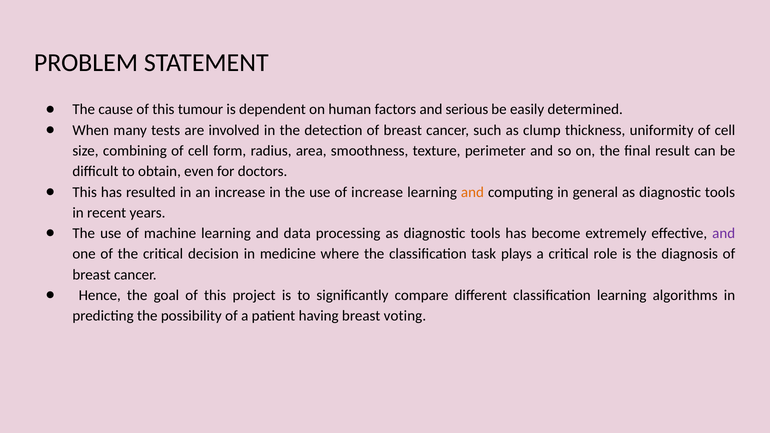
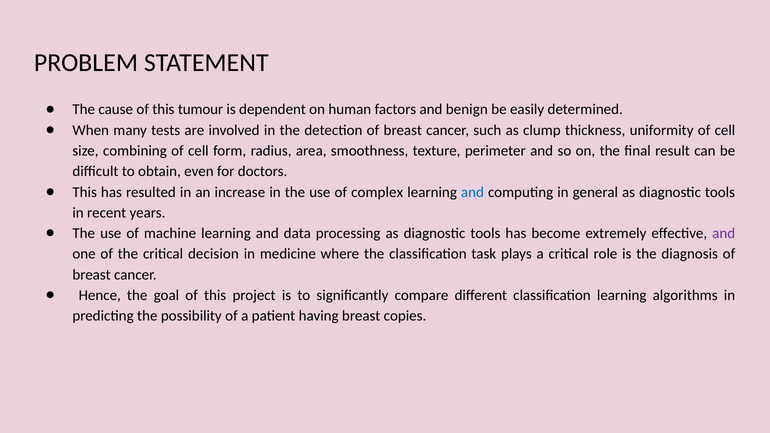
serious: serious -> benign (467, 110)
of increase: increase -> complex (377, 192)
and colour: orange -> blue (472, 192)
voting: voting -> copies (405, 316)
